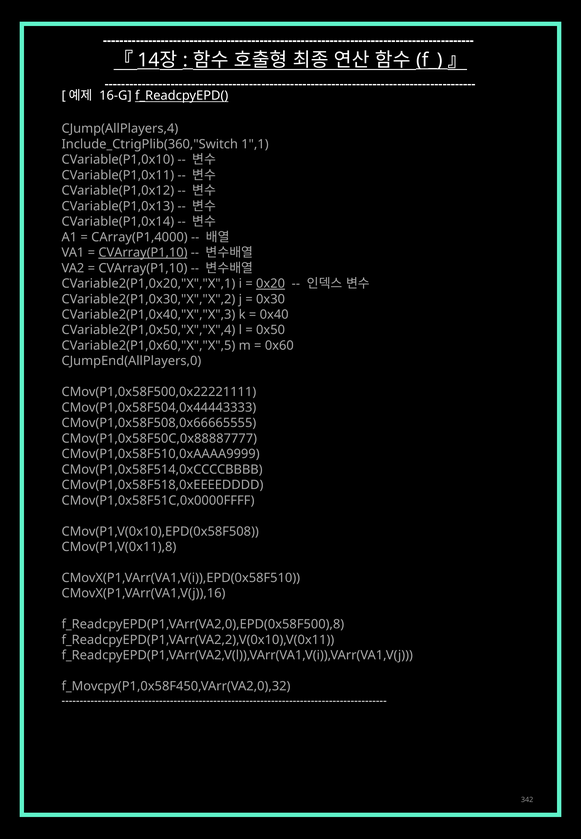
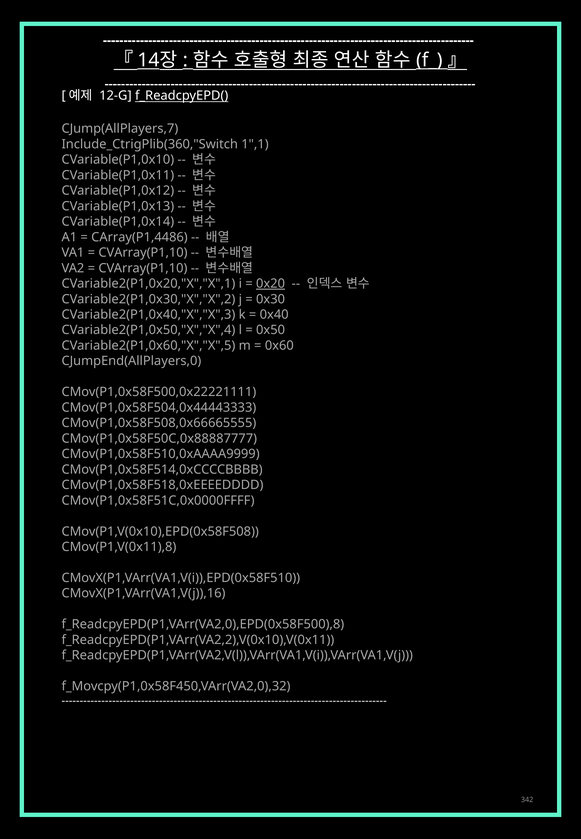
16-G: 16-G -> 12-G (115, 96)
CJump(AllPlayers,4: CJump(AllPlayers,4 -> CJump(AllPlayers,7 (120, 129)
CArray(P1,4000: CArray(P1,4000 -> CArray(P1,4486 (139, 237)
CVArray(P1,10 underline: present -> none (143, 253)
